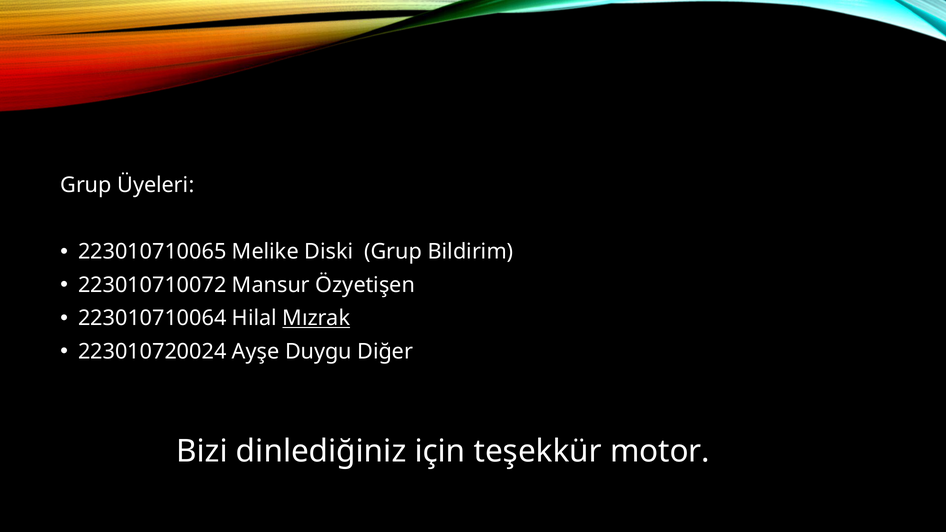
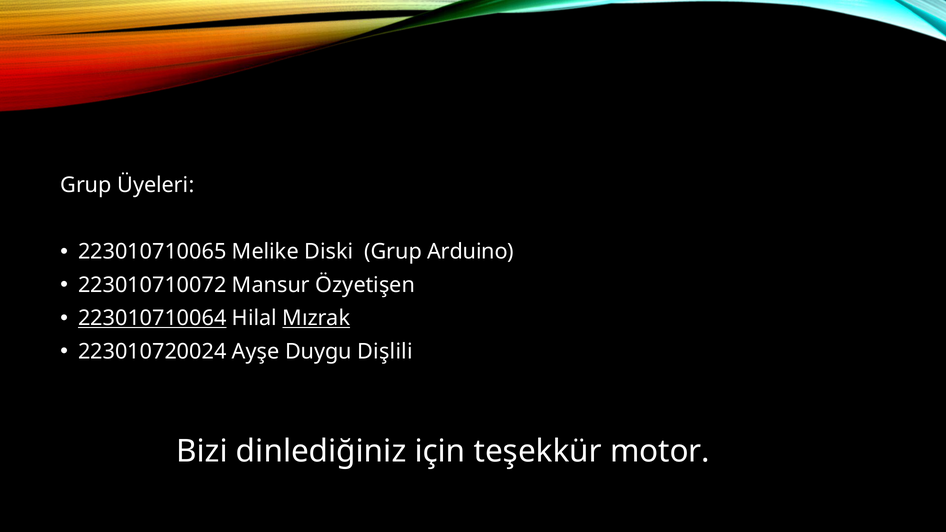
Bildirim: Bildirim -> Arduino (471, 252)
223010710064 underline: none -> present (152, 318)
Diğer: Diğer -> Dişlili (385, 352)
